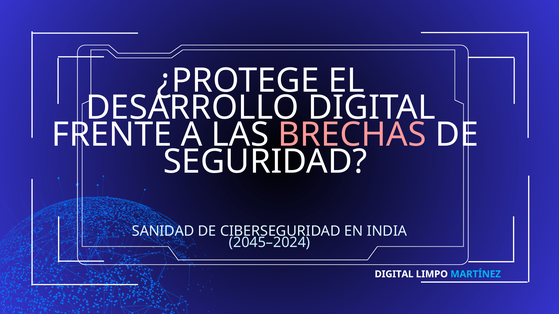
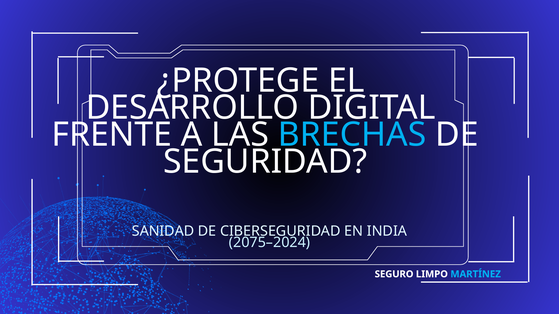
BRECHAS colour: pink -> light blue (352, 135)
2045–2024: 2045–2024 -> 2075–2024 (270, 243)
DIGITAL: DIGITAL -> SEGURO (394, 274)
